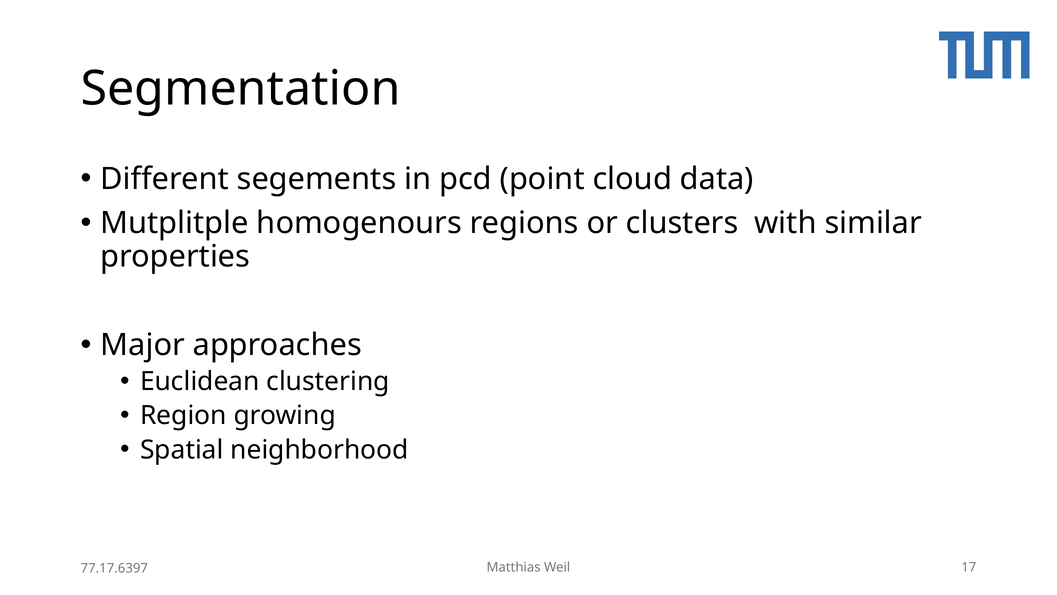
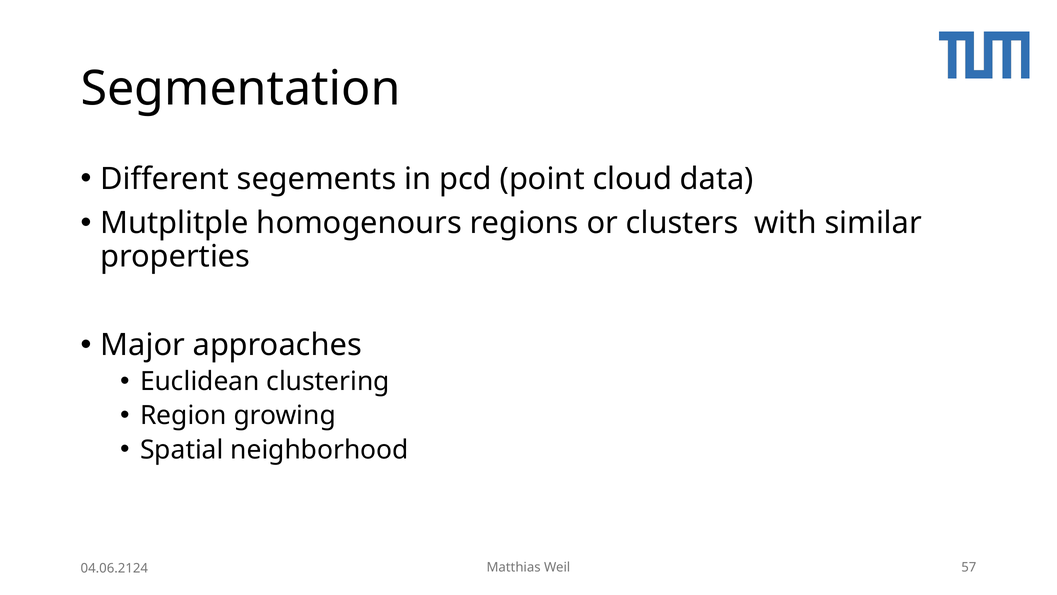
17: 17 -> 57 (969, 567)
77.17.6397: 77.17.6397 -> 04.06.2124 (114, 568)
